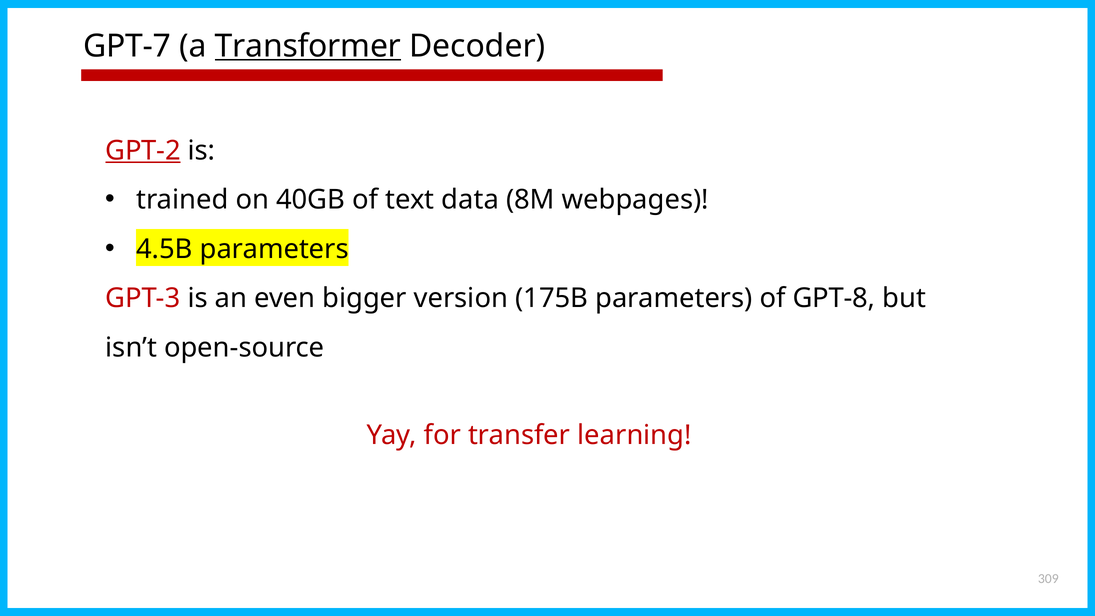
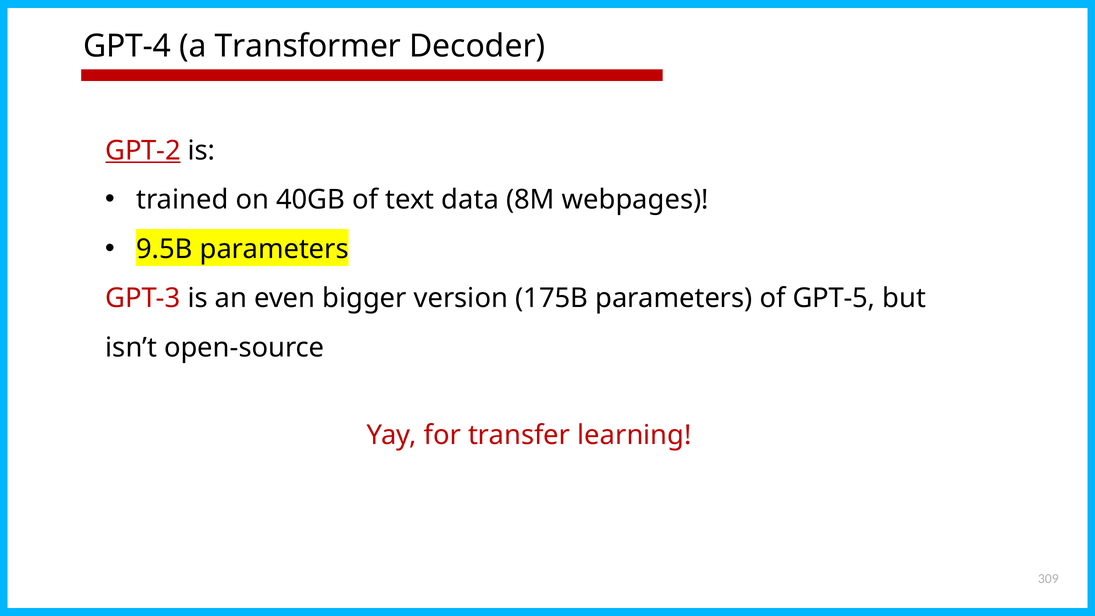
GPT-7: GPT-7 -> GPT-4 (127, 46)
Transformer underline: present -> none (308, 46)
4.5B: 4.5B -> 9.5B (164, 249)
GPT-8: GPT-8 -> GPT-5 (834, 298)
